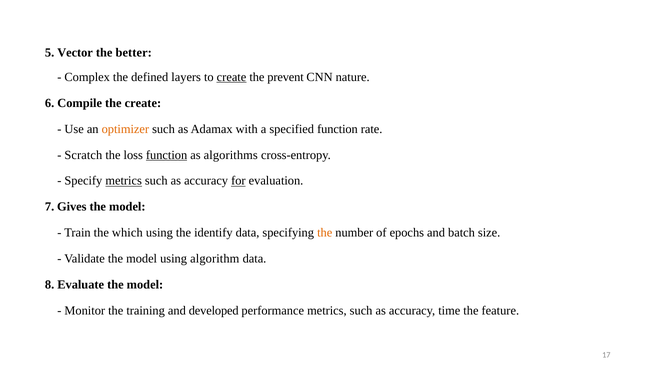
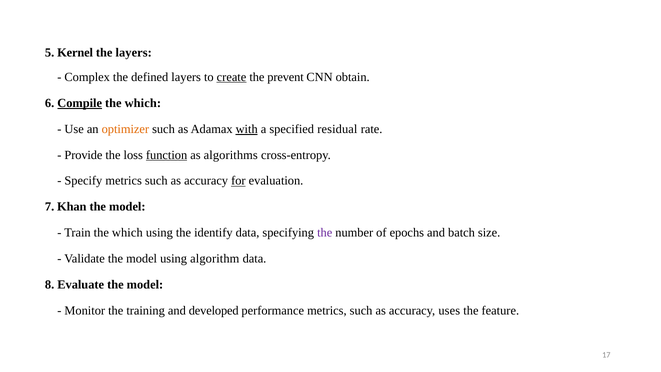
Vector: Vector -> Kernel (75, 53)
the better: better -> layers (134, 53)
nature: nature -> obtain (353, 77)
Compile underline: none -> present (80, 103)
create: create -> which (143, 103)
with underline: none -> present (247, 129)
specified function: function -> residual (337, 129)
Scratch: Scratch -> Provide (83, 155)
metrics underline: present -> none (124, 181)
Gives: Gives -> Khan (72, 207)
the colour: orange -> purple (325, 233)
time: time -> uses (449, 310)
